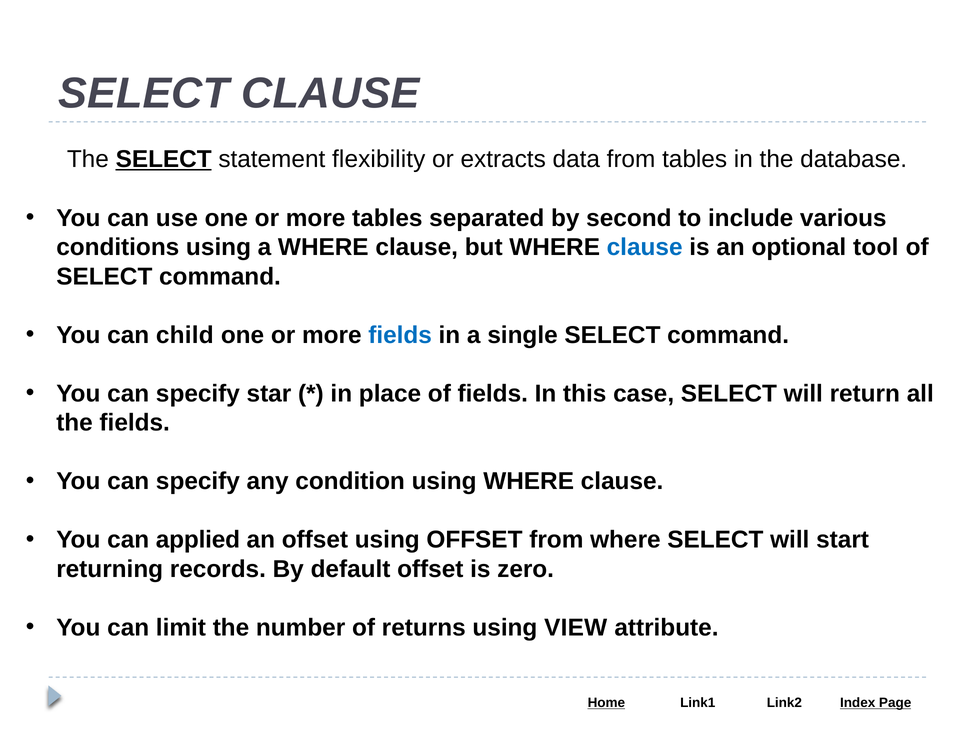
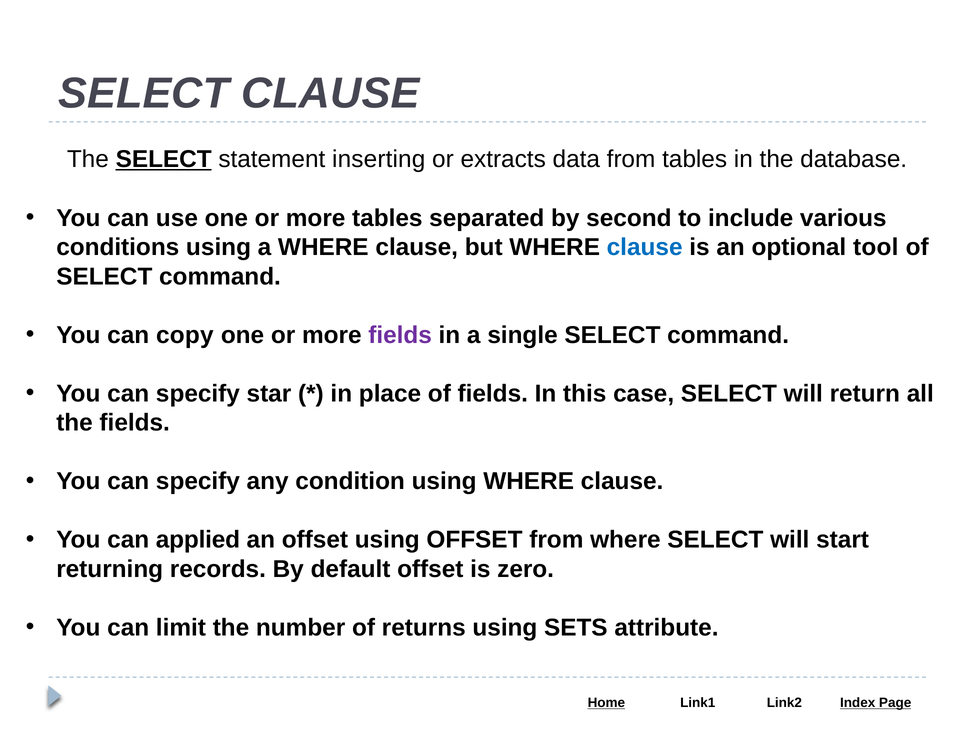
flexibility: flexibility -> inserting (379, 159)
child: child -> copy (185, 335)
fields colour: blue -> purple (400, 335)
VIEW: VIEW -> SETS (576, 628)
